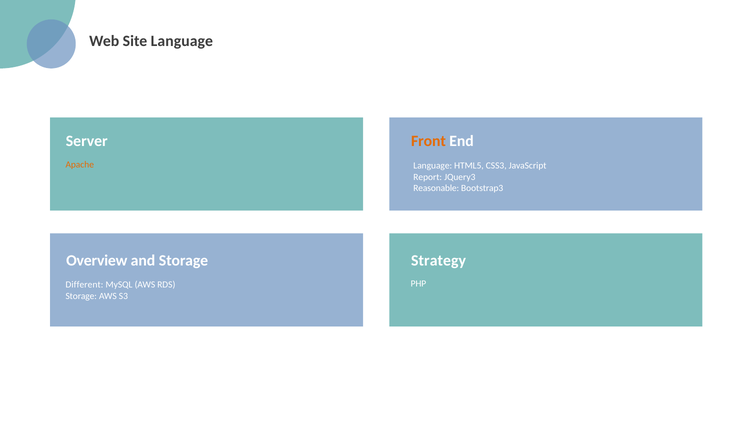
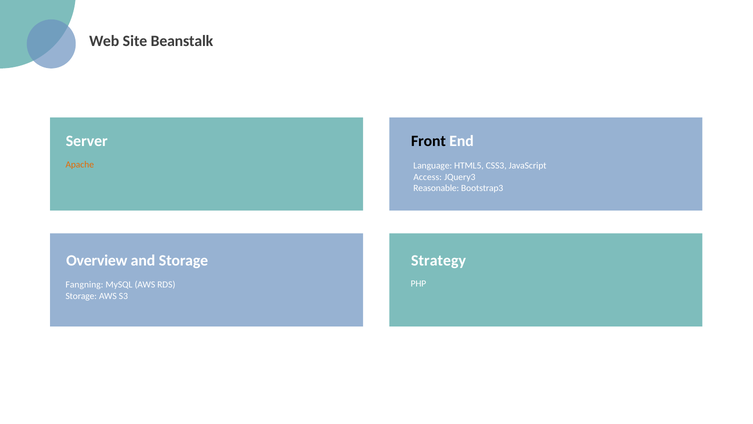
Site Language: Language -> Beanstalk (182, 41)
Front colour: orange -> black (428, 141)
Report: Report -> Access (428, 177)
Different: Different -> Fangning (84, 284)
